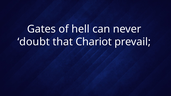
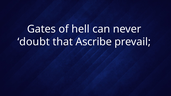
Chariot: Chariot -> Ascribe (94, 42)
